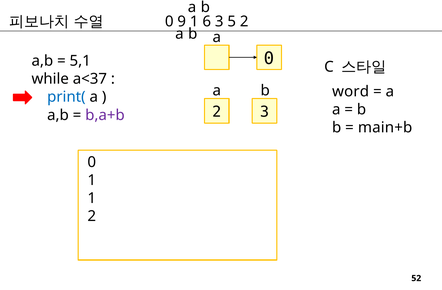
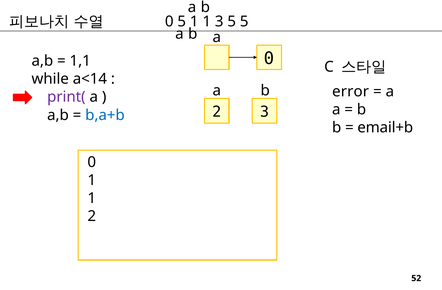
0 9: 9 -> 5 (182, 21)
6: 6 -> 1 (207, 21)
5 2: 2 -> 5 (244, 21)
5,1: 5,1 -> 1,1 (80, 61)
a<37: a<37 -> a<14 (90, 79)
word: word -> error (351, 91)
print( colour: blue -> purple (66, 97)
b,a+b colour: purple -> blue (105, 115)
main+b: main+b -> email+b (385, 128)
